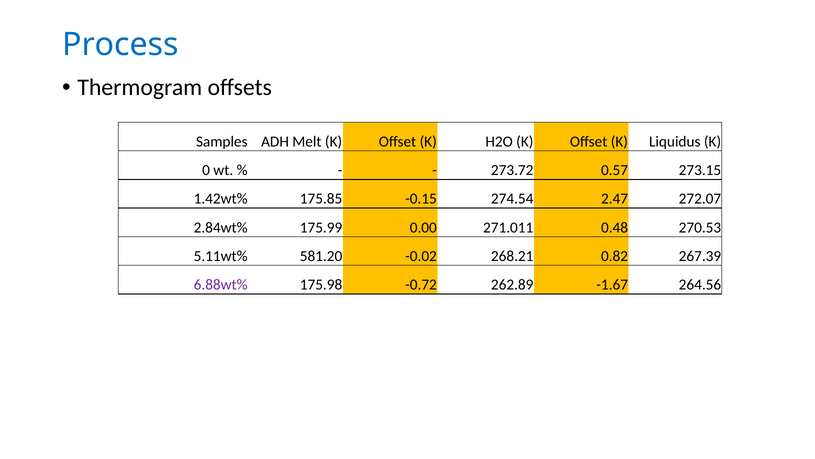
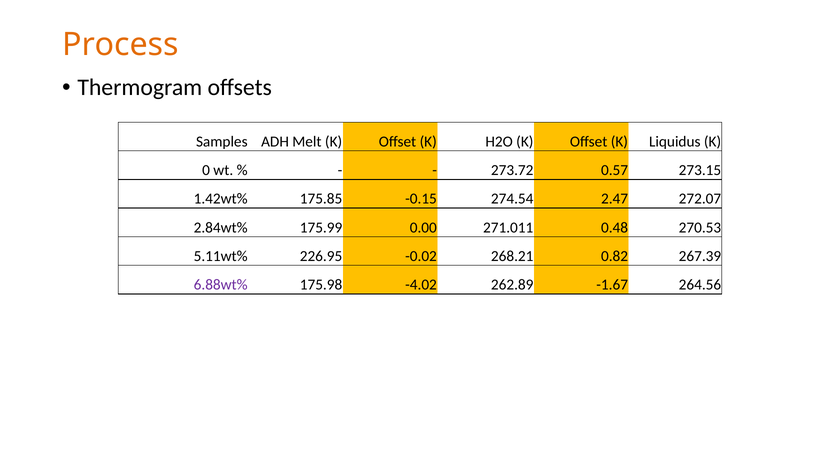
Process colour: blue -> orange (120, 45)
581.20: 581.20 -> 226.95 (321, 256)
-0.72: -0.72 -> -4.02 (421, 285)
